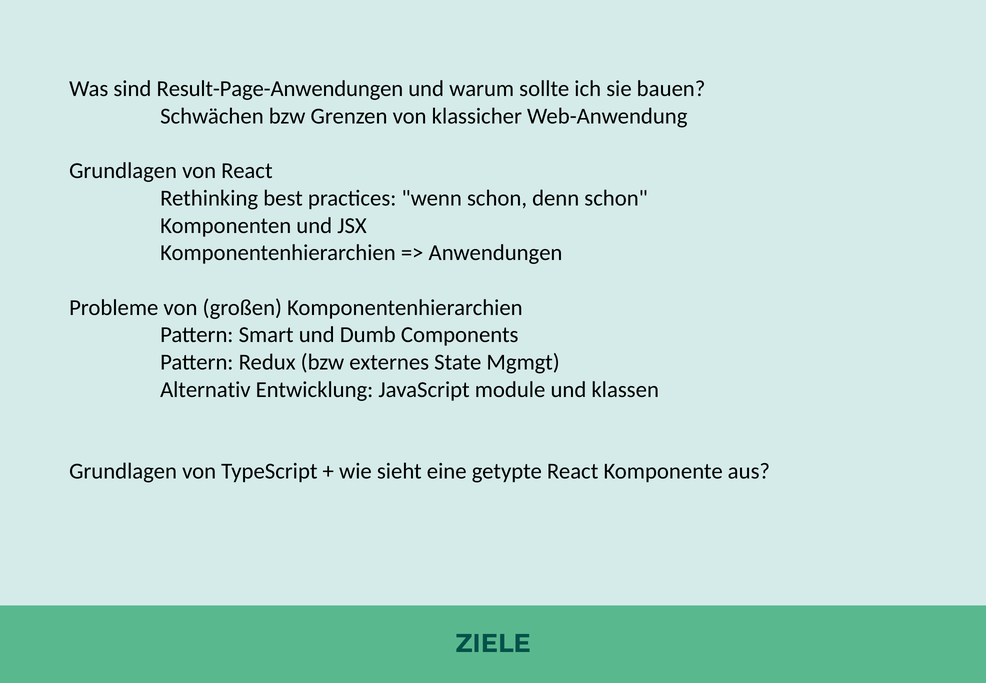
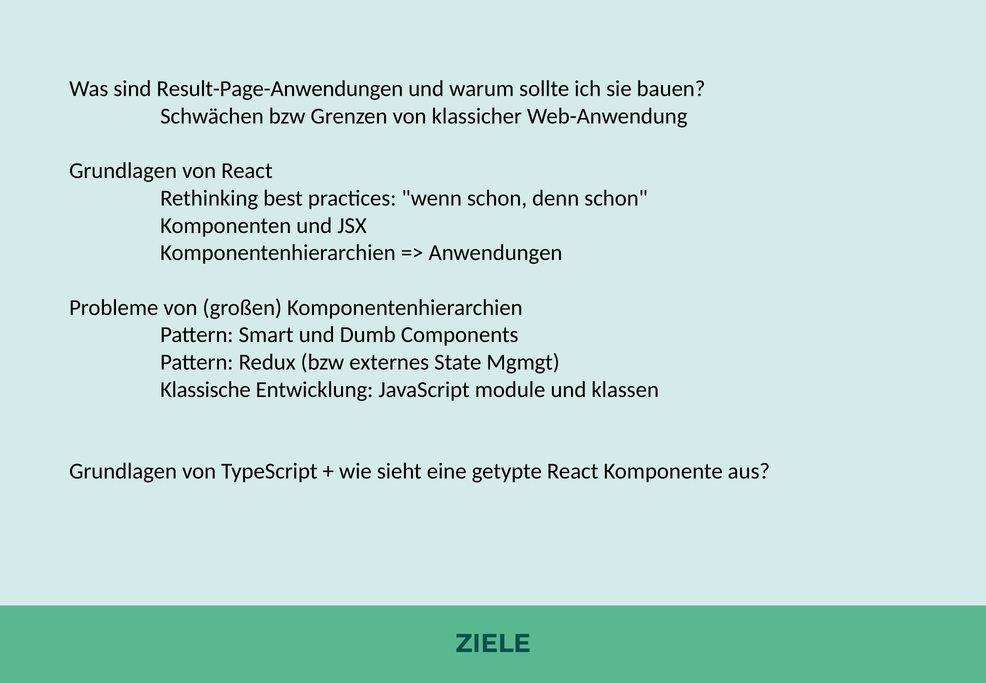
Alternativ: Alternativ -> Klassische (205, 389)
